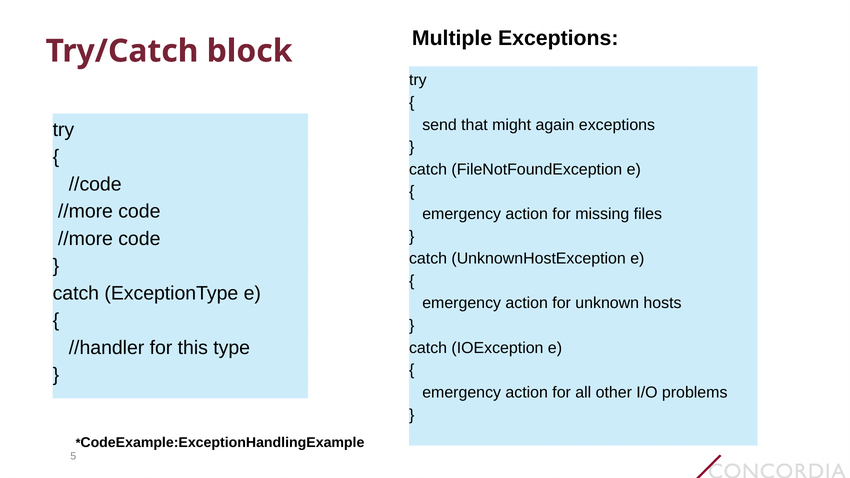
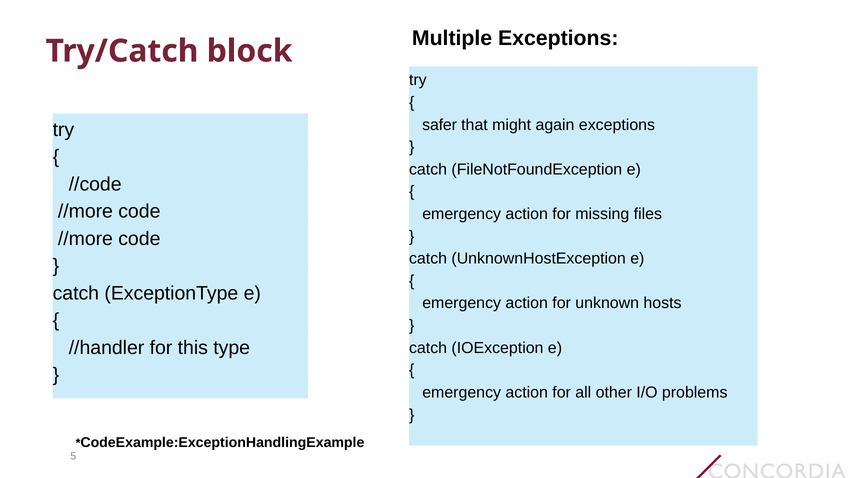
send: send -> safer (440, 125)
